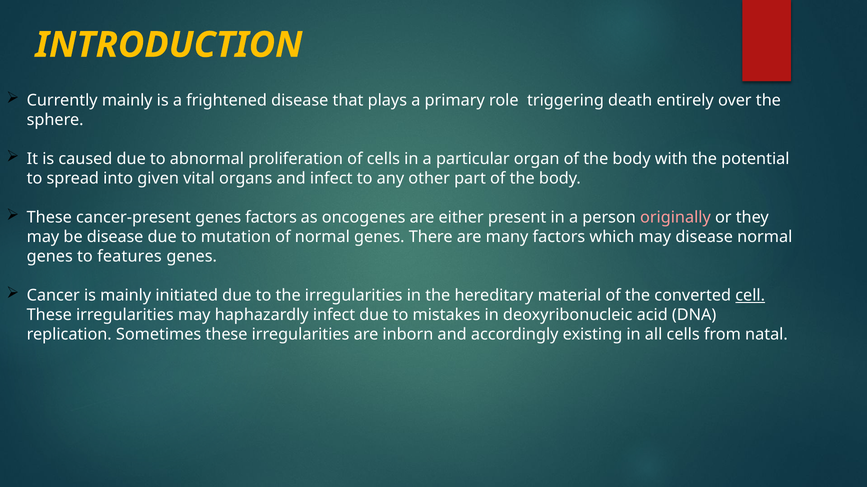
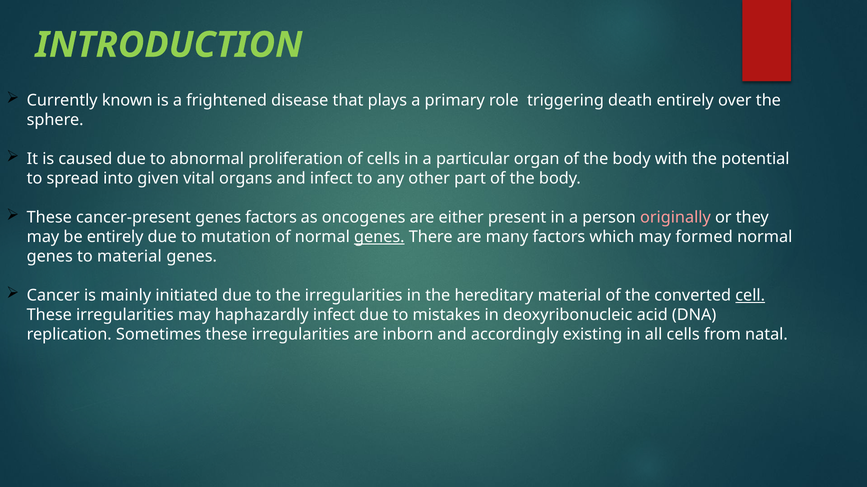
INTRODUCTION colour: yellow -> light green (169, 45)
Currently mainly: mainly -> known (127, 101)
be disease: disease -> entirely (115, 237)
genes underline: none -> present (379, 237)
may disease: disease -> formed (704, 237)
to features: features -> material (129, 257)
